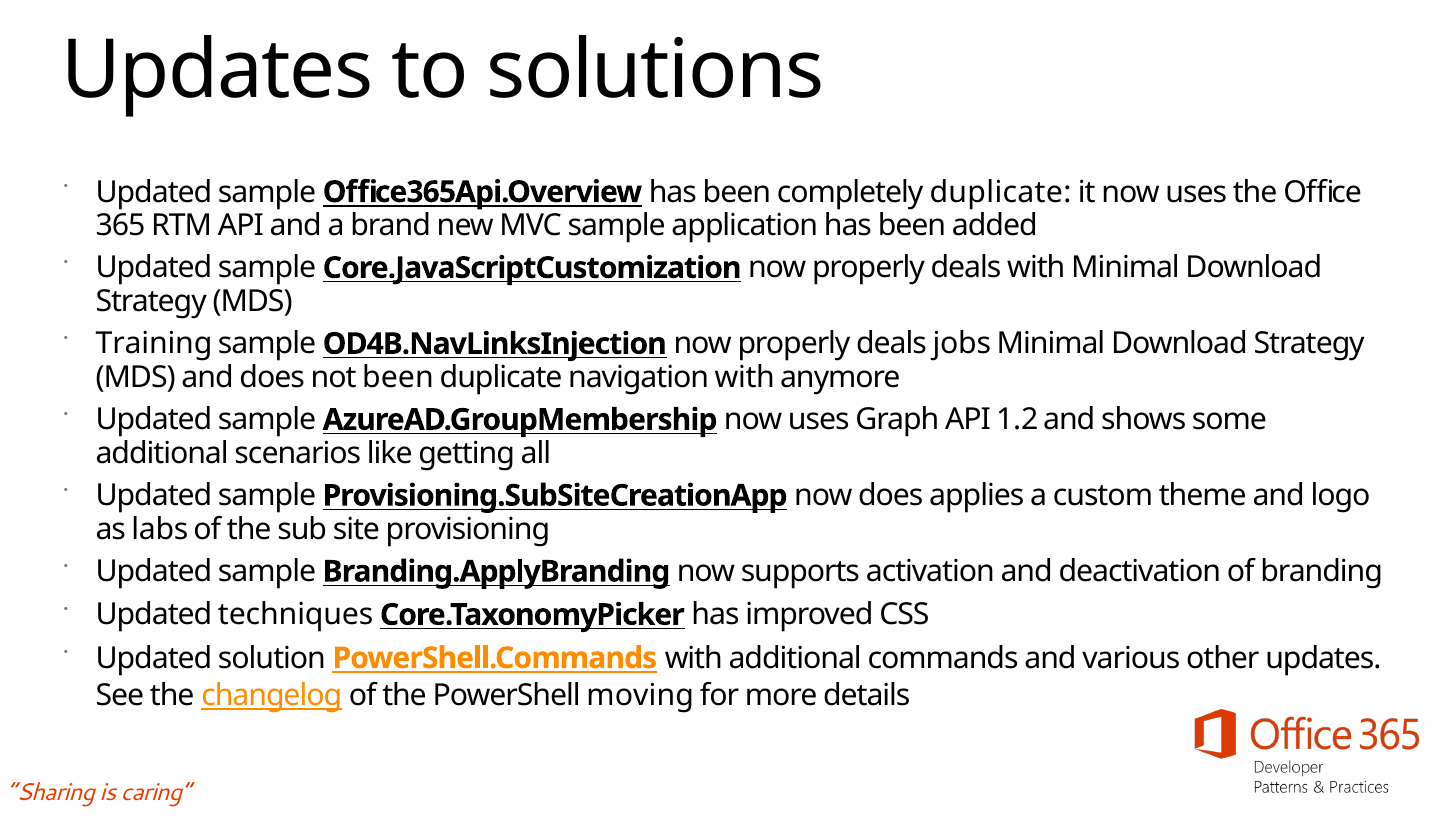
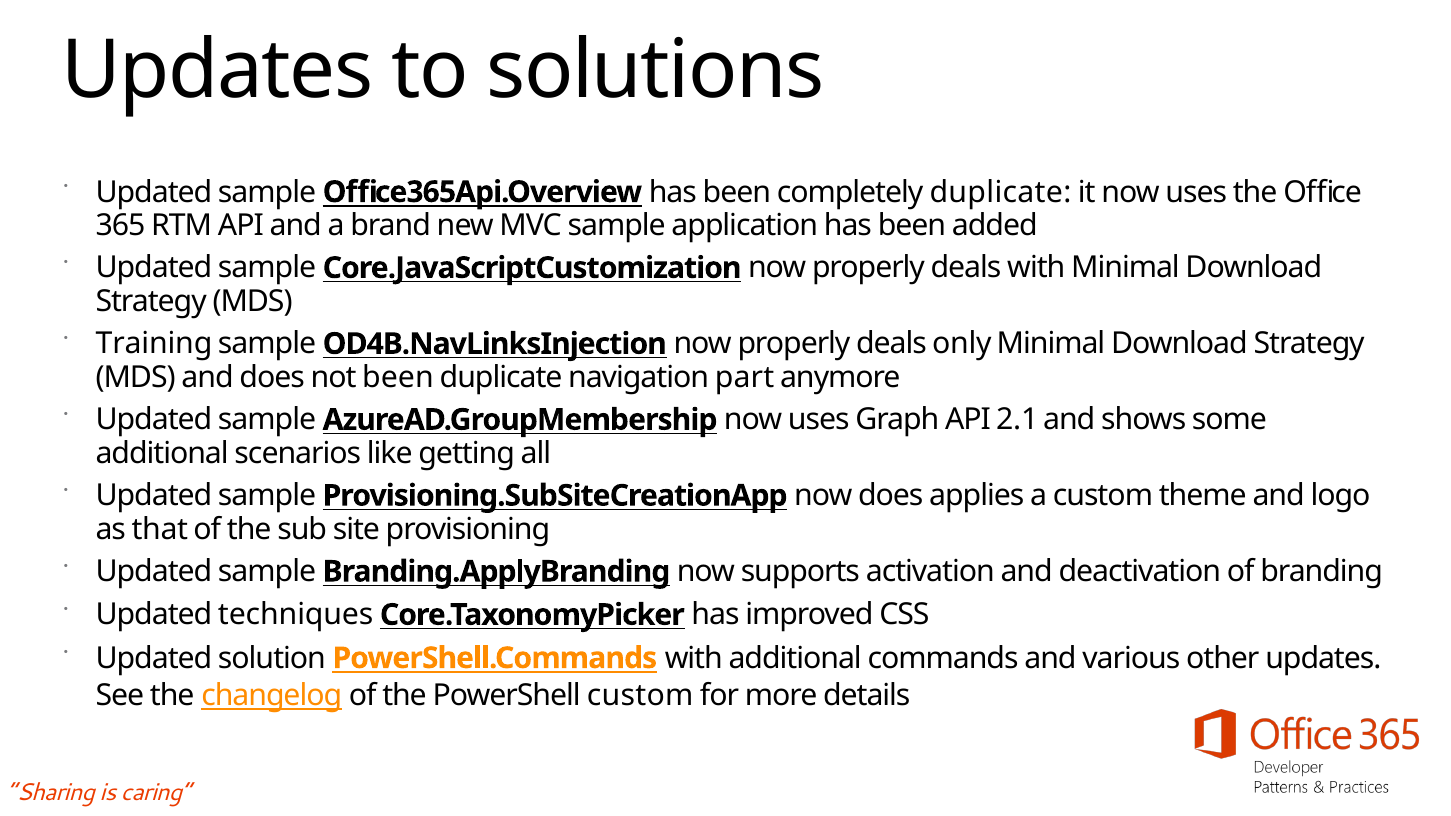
jobs: jobs -> only (962, 344)
navigation with: with -> part (745, 378)
1.2: 1.2 -> 2.1 (1017, 420)
labs: labs -> that (160, 530)
PowerShell moving: moving -> custom (640, 696)
